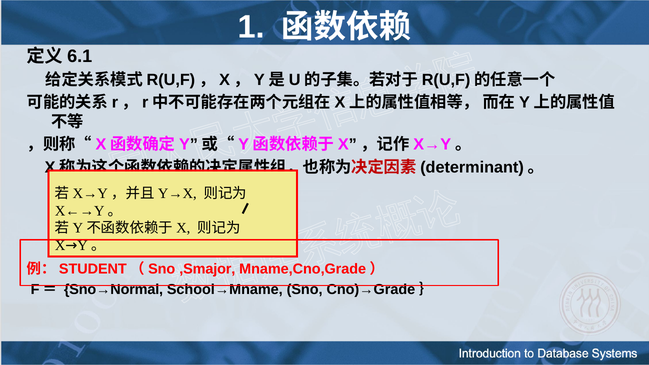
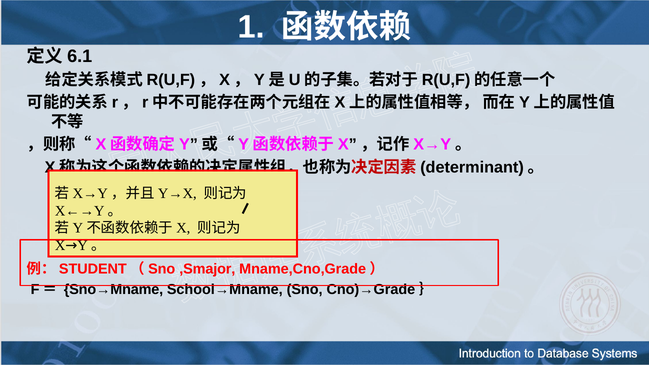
Sno→Normal: Sno→Normal -> Sno→Mname (114, 289)
